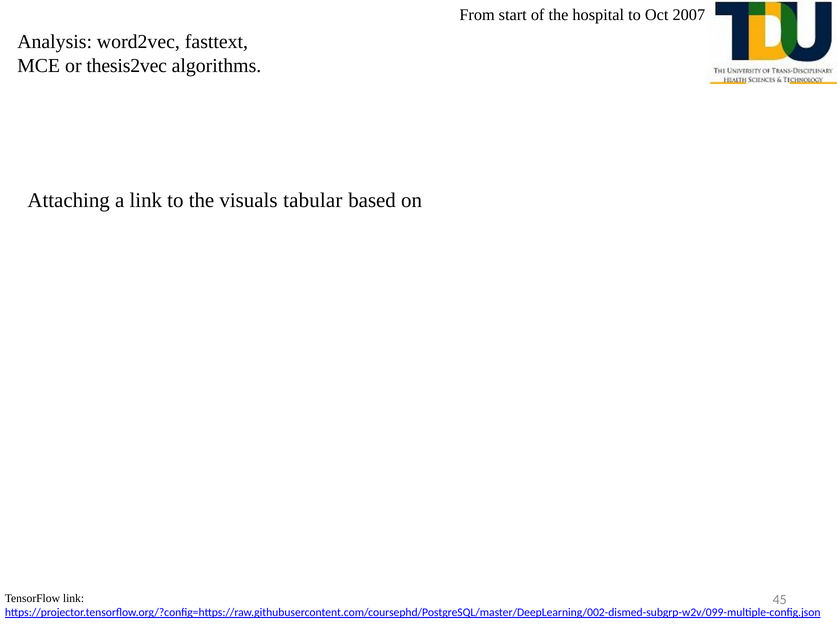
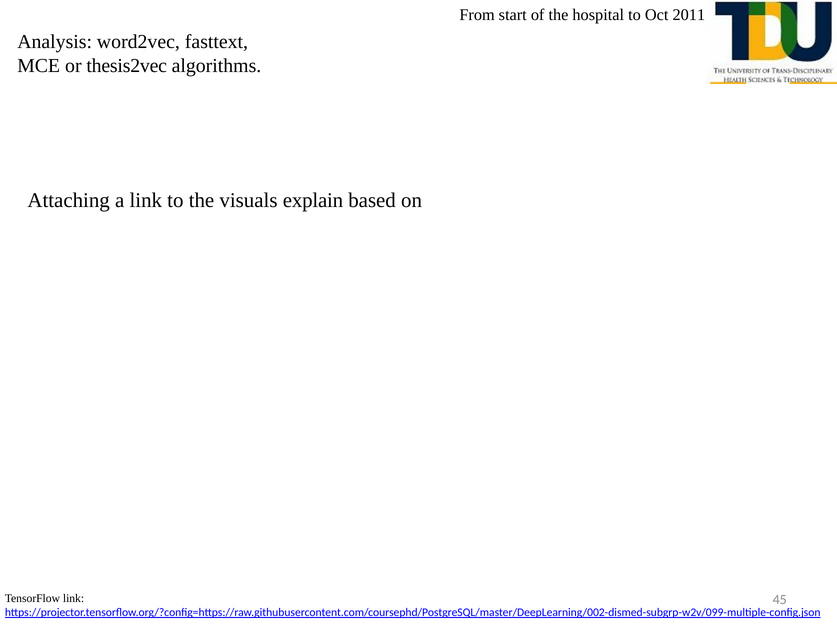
2007: 2007 -> 2011 (689, 15)
tabular: tabular -> explain (313, 200)
